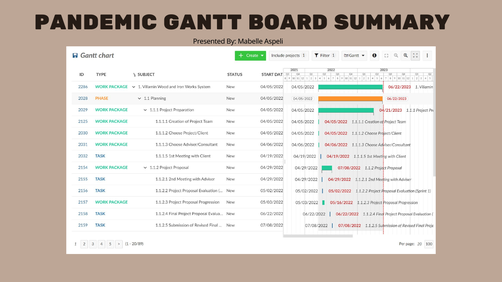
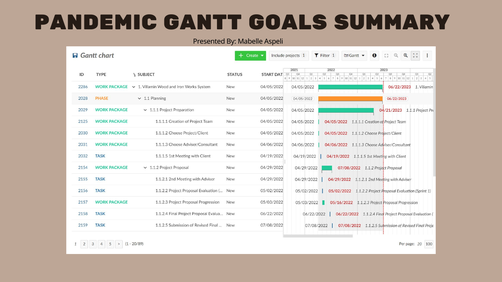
BOARD: BOARD -> GOALS (288, 22)
